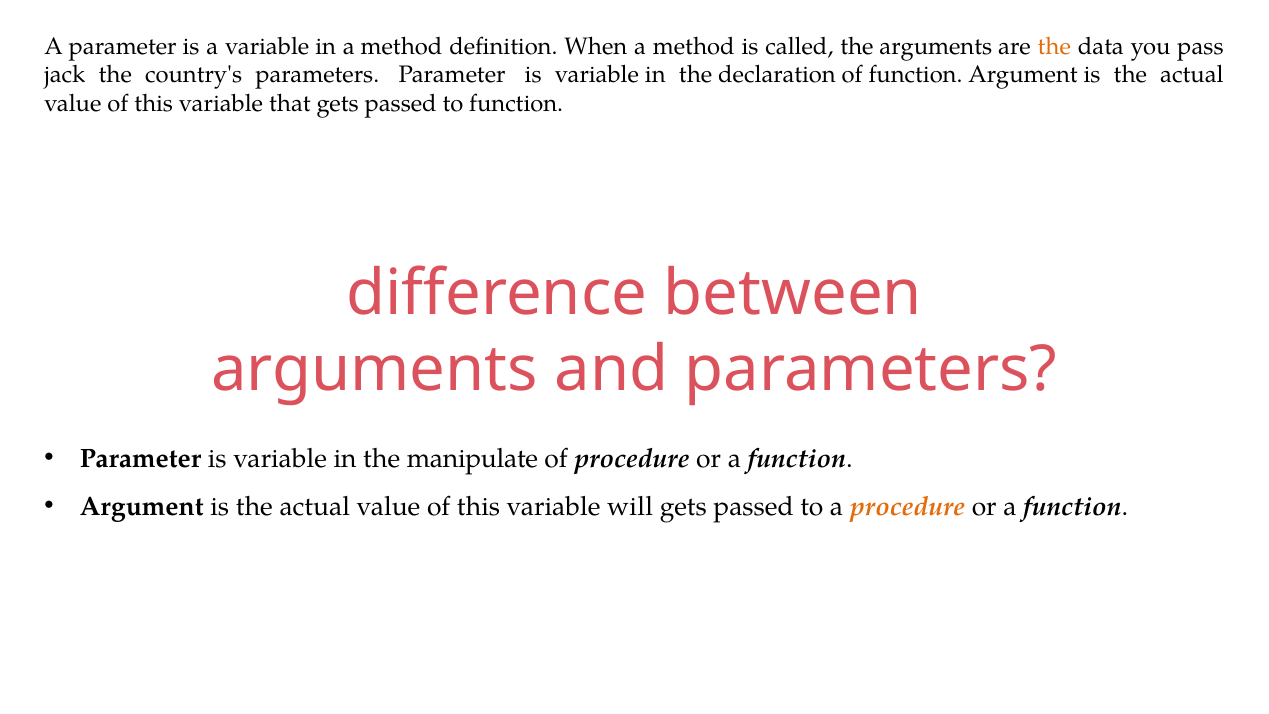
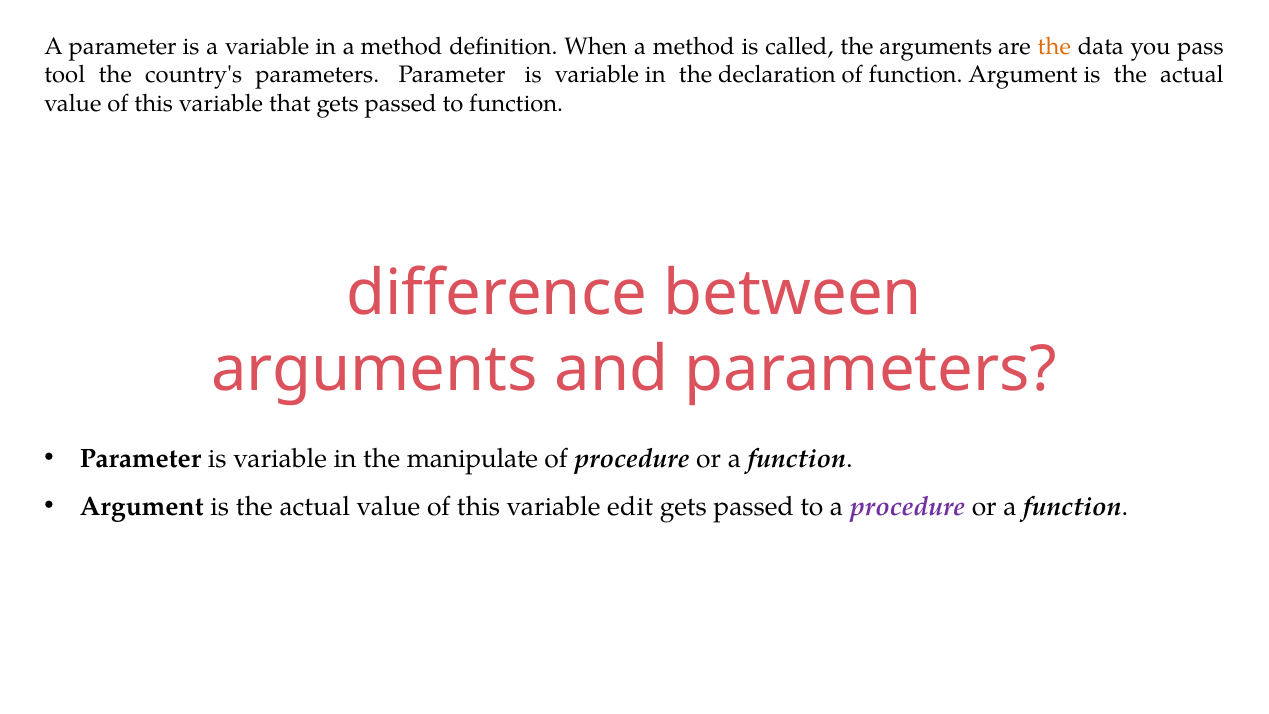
jack: jack -> tool (65, 75)
will: will -> edit (630, 506)
procedure colour: orange -> purple (908, 506)
